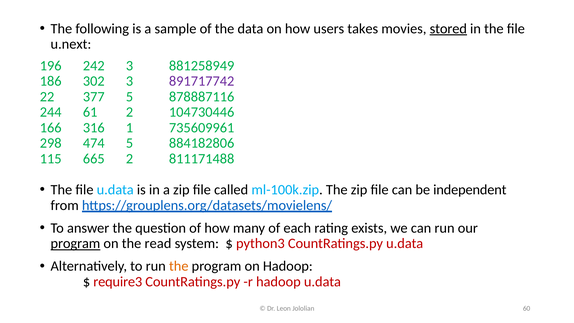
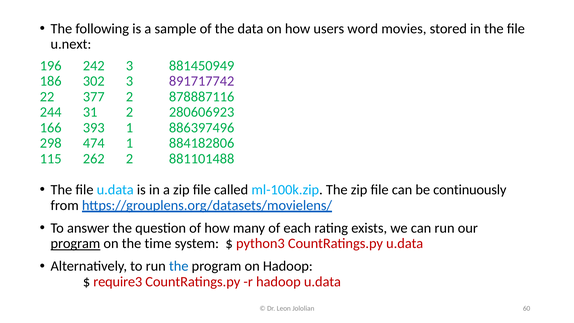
takes: takes -> word (363, 29)
stored underline: present -> none (448, 29)
881258949: 881258949 -> 881450949 (202, 66)
377 5: 5 -> 2 (130, 97)
61: 61 -> 31 (90, 112)
104730446: 104730446 -> 280606923 (202, 112)
316: 316 -> 393 (94, 128)
735609961: 735609961 -> 886397496 (202, 128)
474 5: 5 -> 1 (130, 143)
665: 665 -> 262 (94, 159)
811171488: 811171488 -> 881101488 (202, 159)
independent: independent -> continuously (470, 190)
read: read -> time (158, 243)
the colour: orange -> blue (179, 266)
